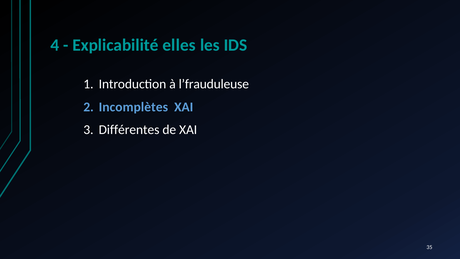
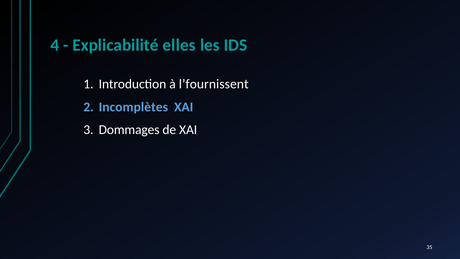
l’frauduleuse: l’frauduleuse -> l’fournissent (214, 84)
Différentes: Différentes -> Dommages (129, 130)
